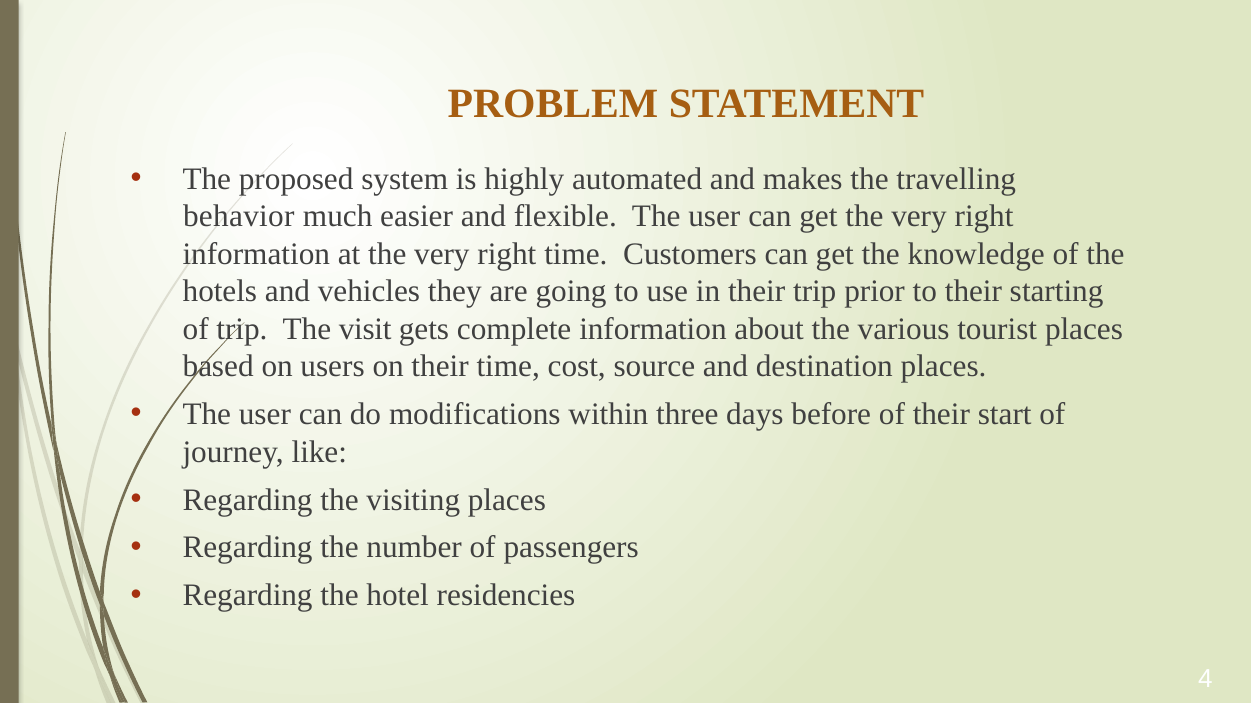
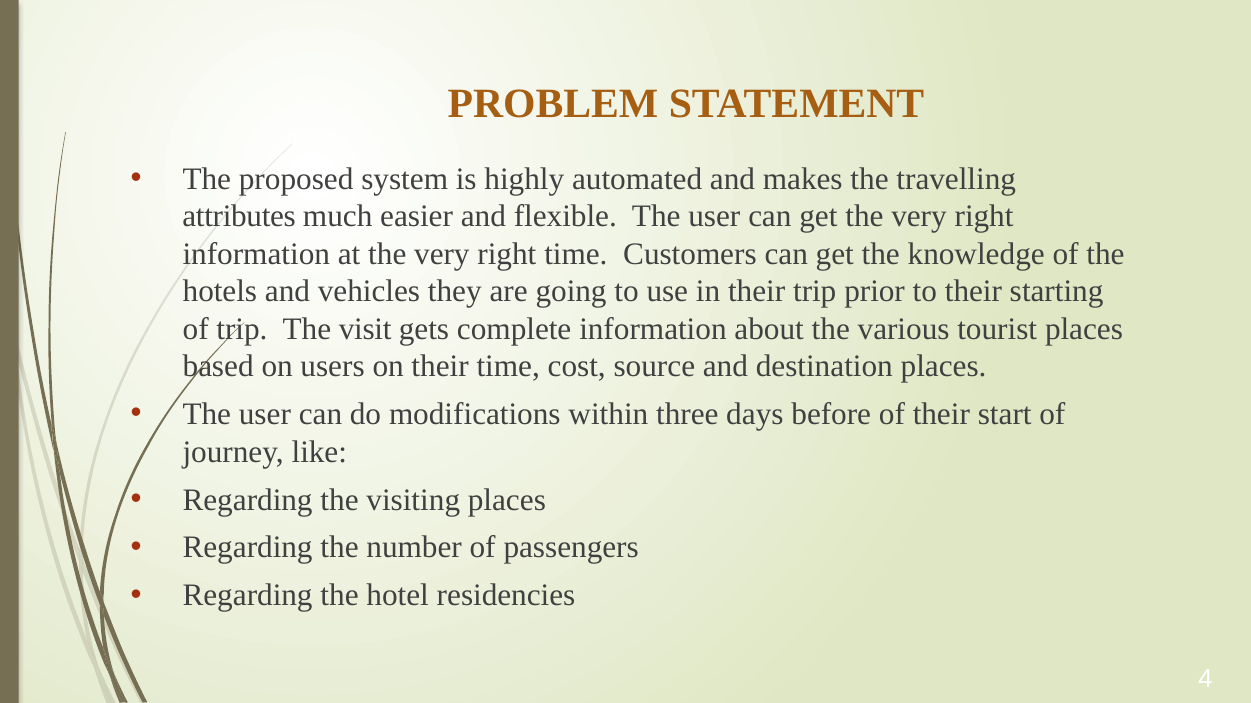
behavior: behavior -> attributes (239, 217)
